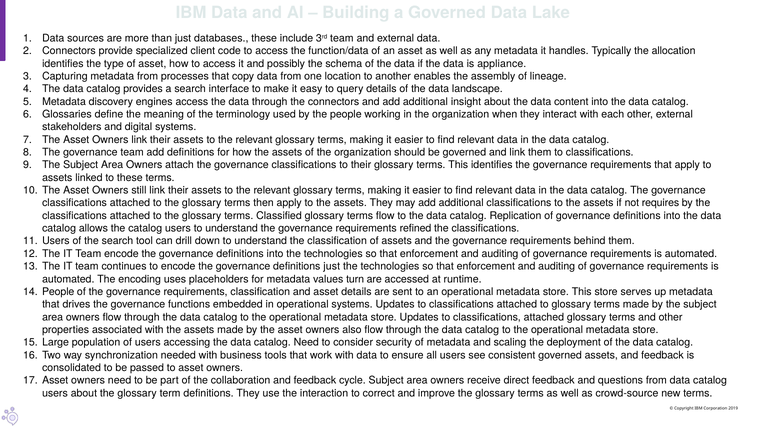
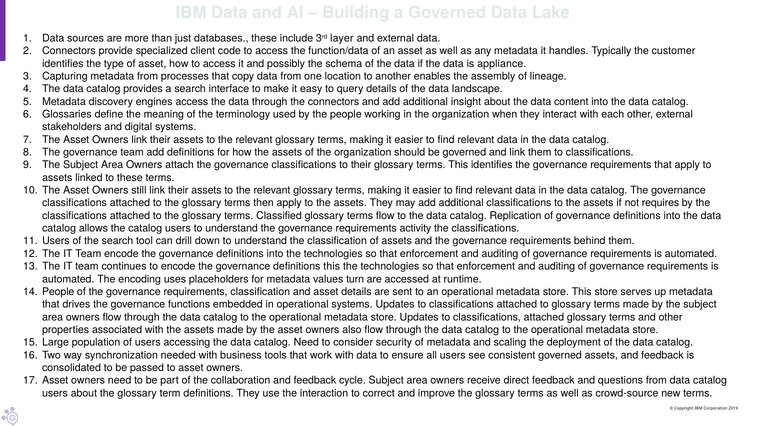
3rd team: team -> layer (342, 38)
allocation: allocation -> customer (674, 51)
refined: refined -> activity (415, 228)
definitions just: just -> this (332, 266)
